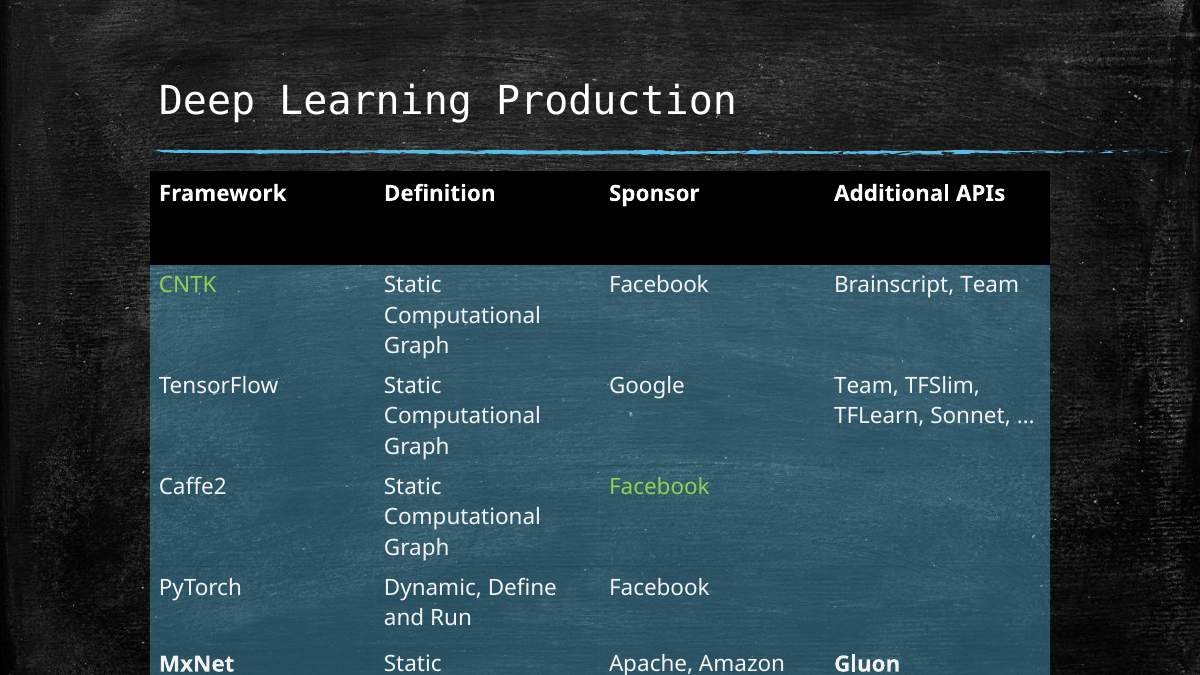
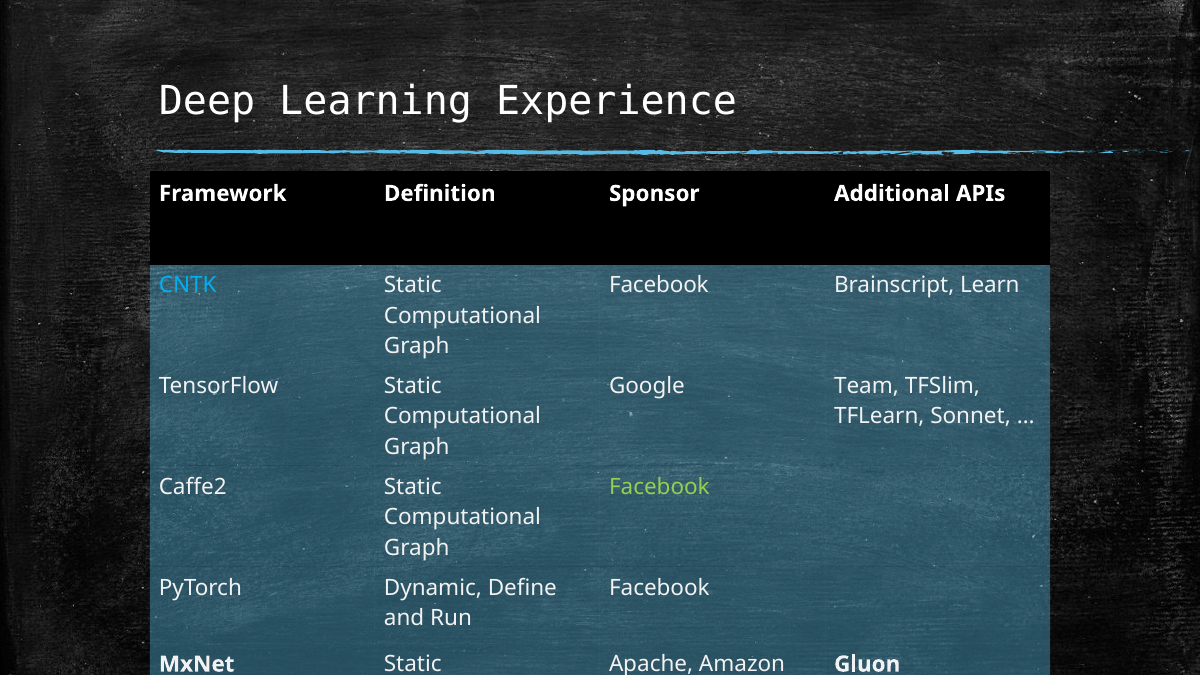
Production: Production -> Experience (617, 101)
CNTK colour: light green -> light blue (188, 285)
Brainscript Team: Team -> Learn (990, 285)
